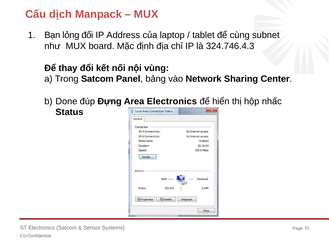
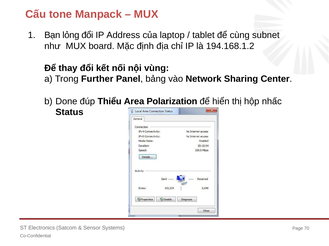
dịch: dịch -> tone (61, 14)
324.746.4.3: 324.746.4.3 -> 194.168.1.2 (230, 46)
Trong Satcom: Satcom -> Further (97, 79)
Đựng: Đựng -> Thiểu (110, 102)
Area Electronics: Electronics -> Polarization (172, 102)
